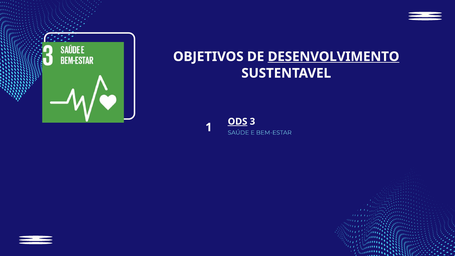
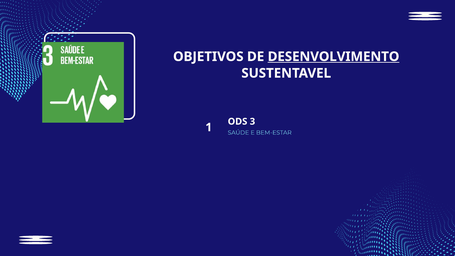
ODS underline: present -> none (238, 121)
